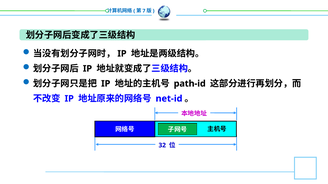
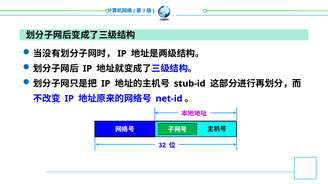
path-id: path-id -> stub-id (190, 84)
